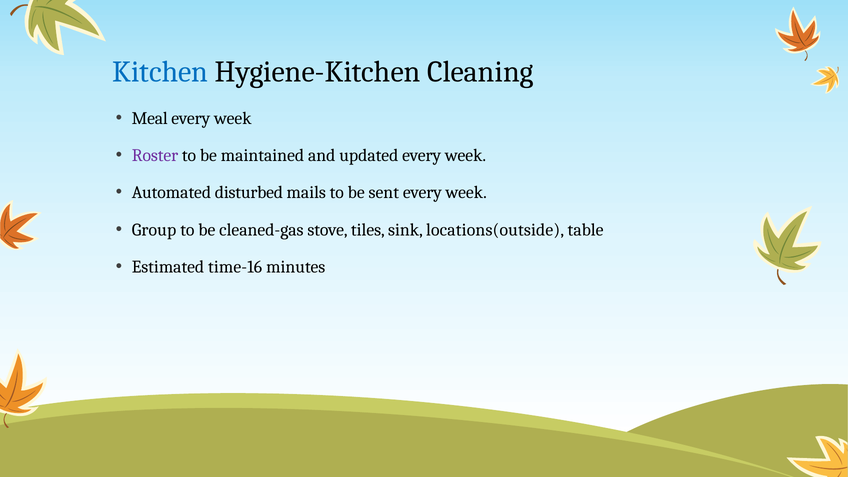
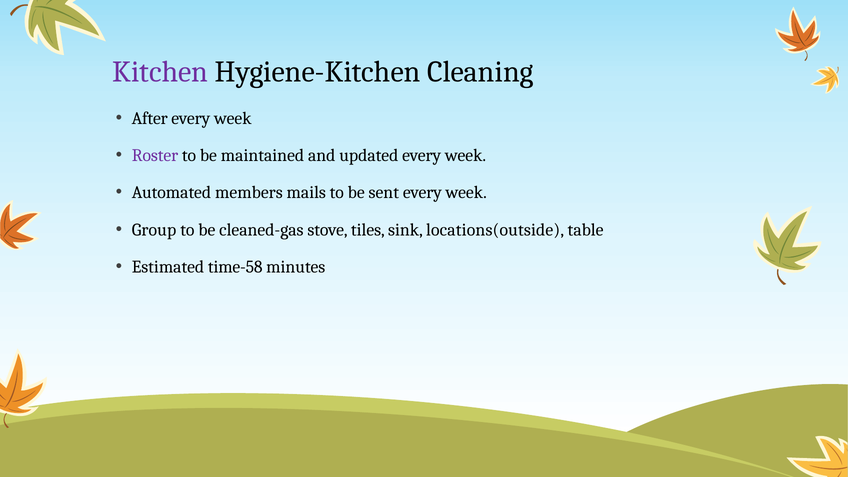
Kitchen colour: blue -> purple (160, 72)
Meal: Meal -> After (150, 118)
disturbed: disturbed -> members (249, 193)
time-16: time-16 -> time-58 (235, 267)
